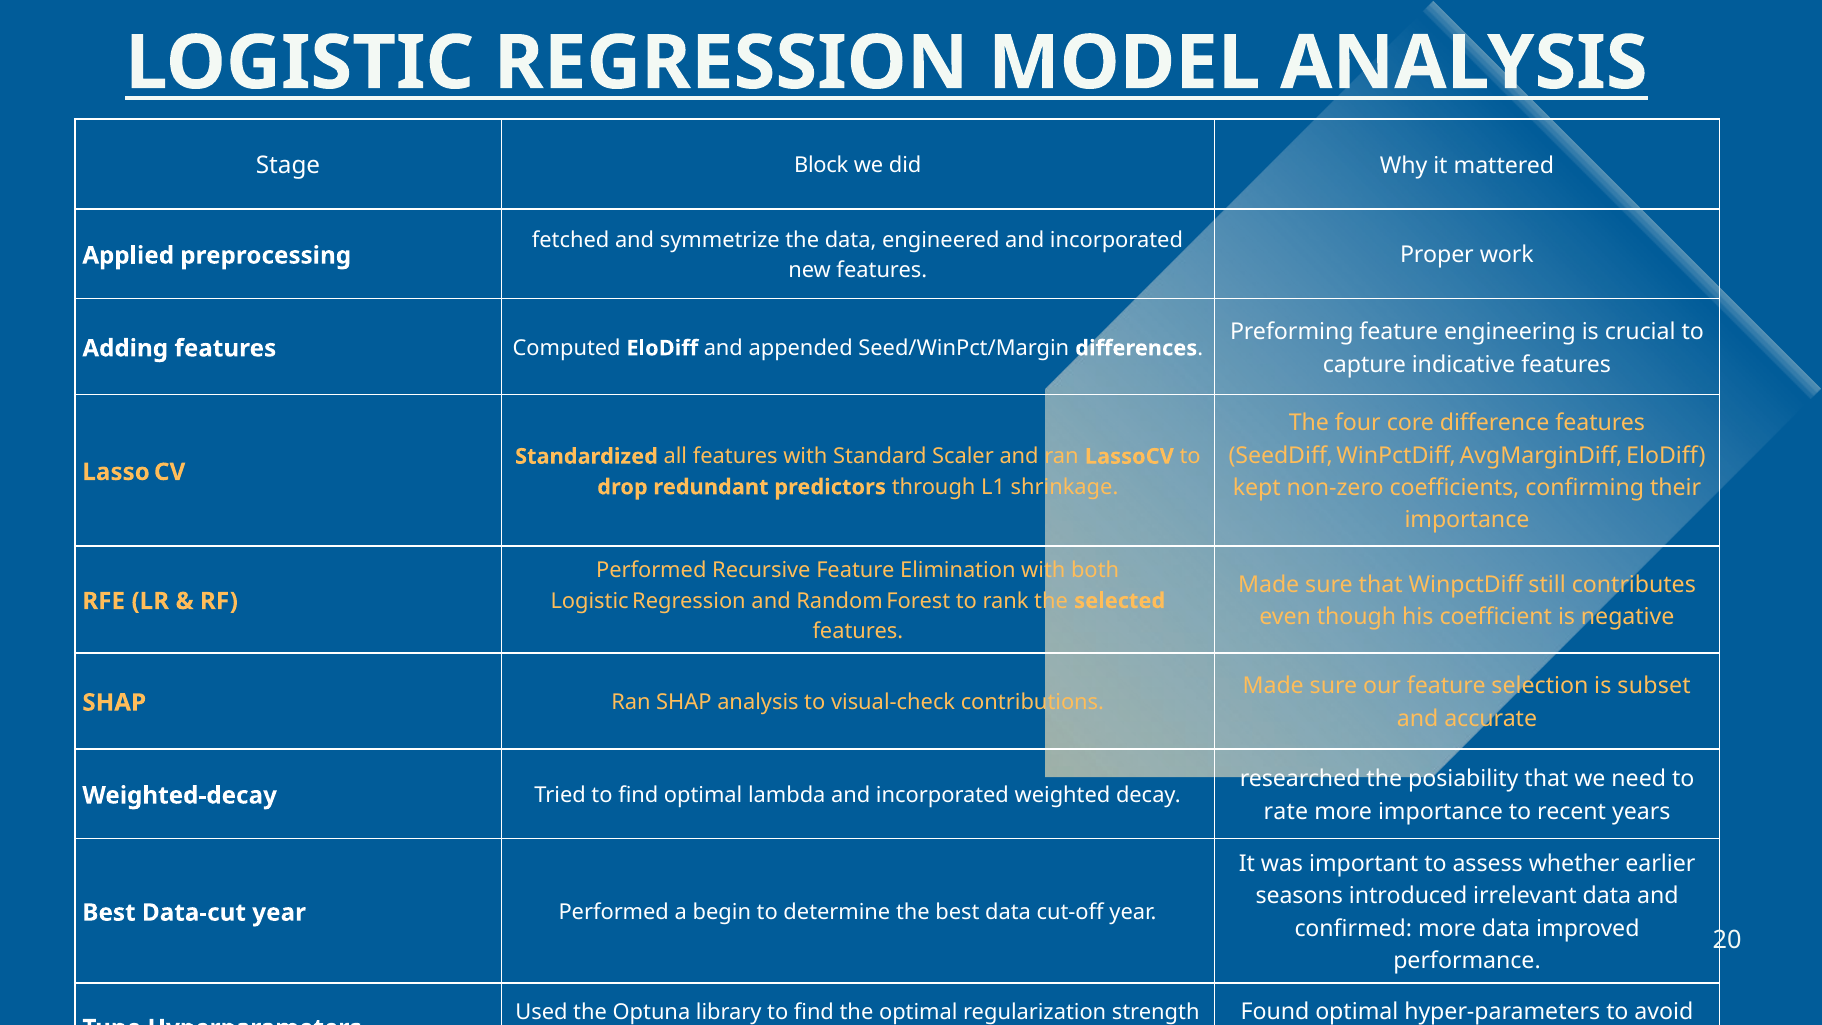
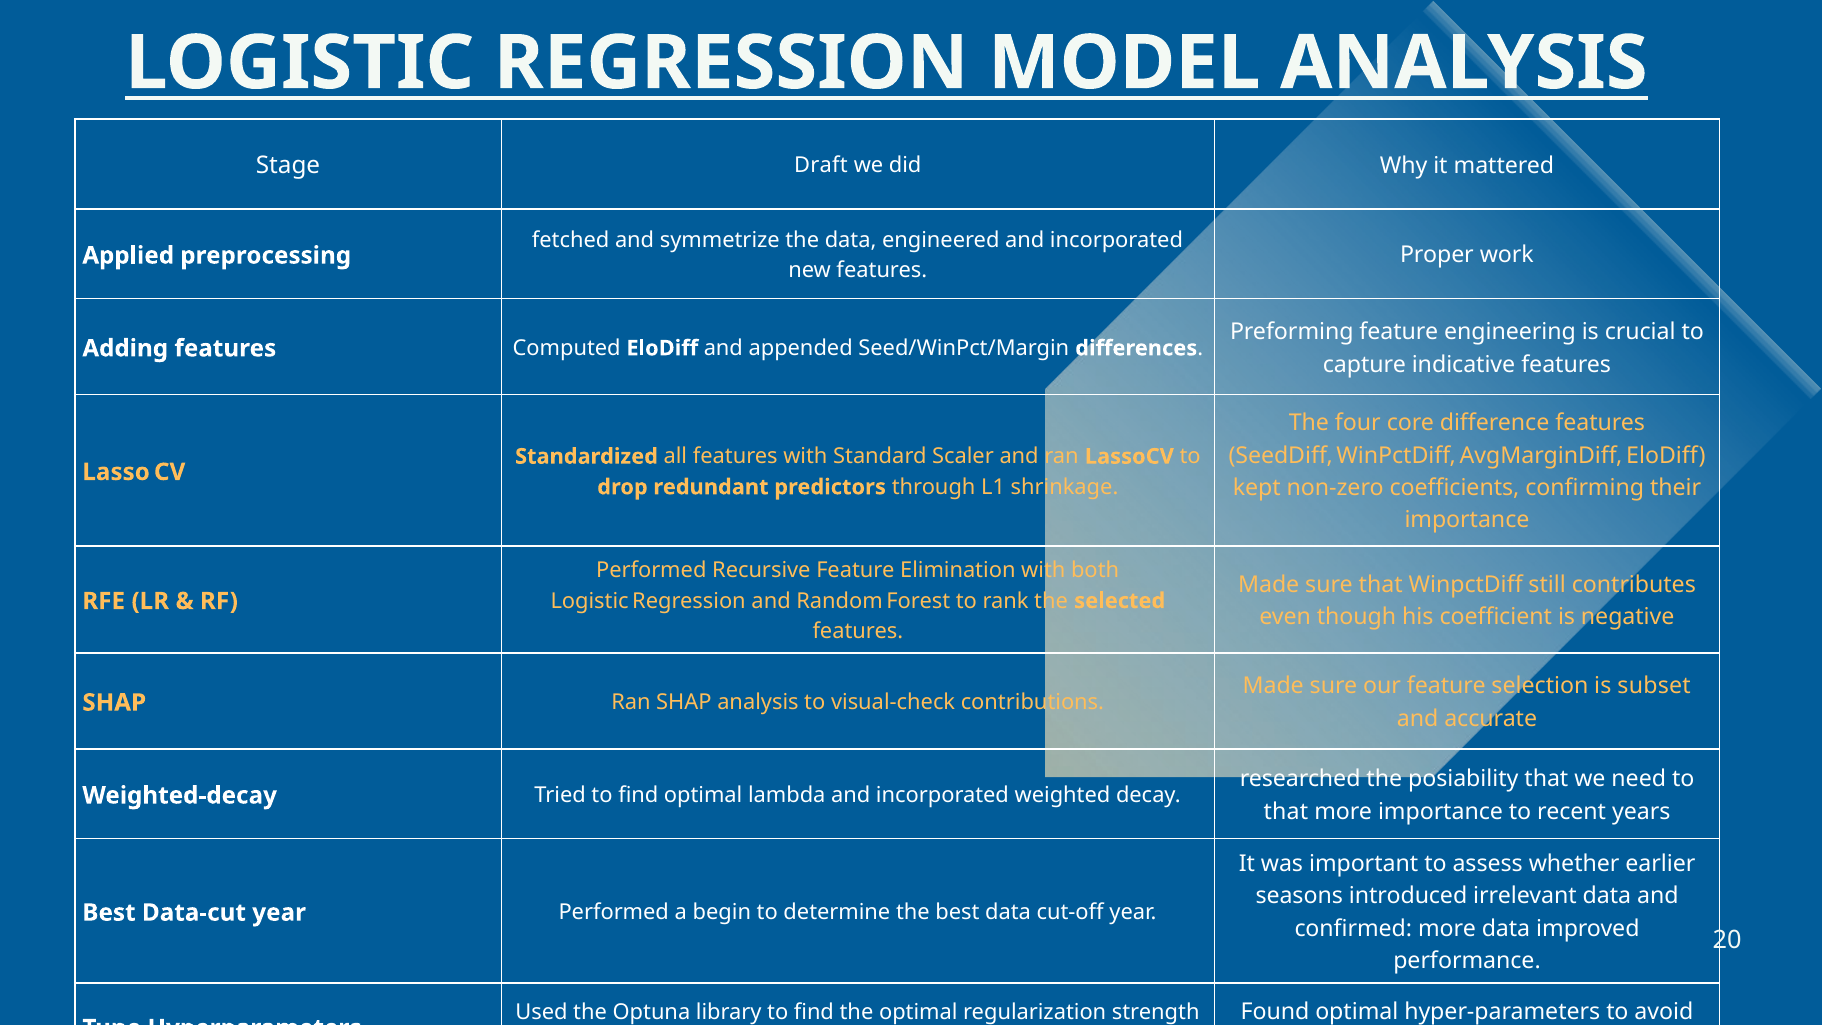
Block: Block -> Draft (821, 166)
rate: rate -> that (1286, 811)
